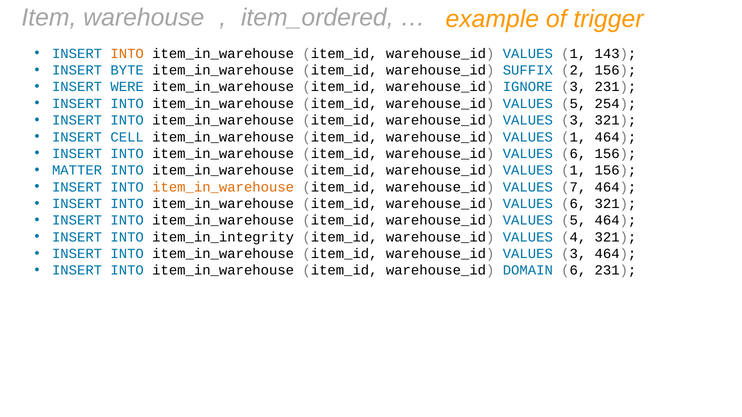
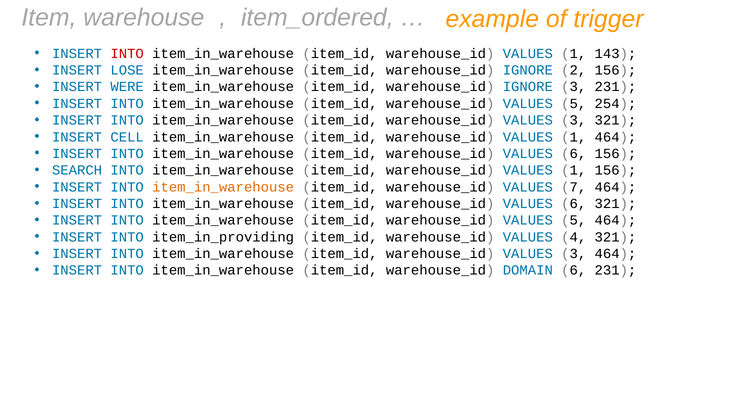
INTO colour: orange -> red (127, 54)
BYTE: BYTE -> LOSE (127, 70)
SUFFIX: SUFFIX -> IGNORE (528, 70)
MATTER: MATTER -> SEARCH (77, 170)
item_in_integrity: item_in_integrity -> item_in_providing (223, 237)
